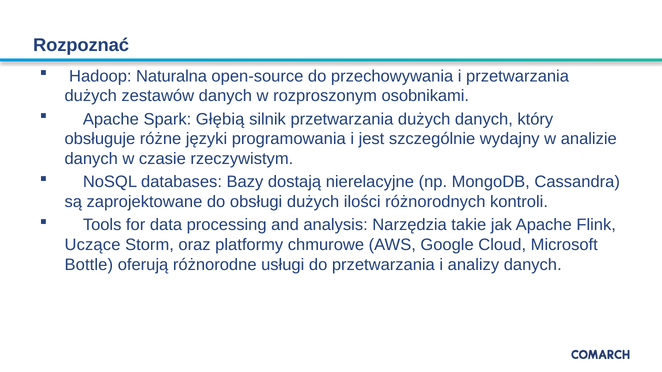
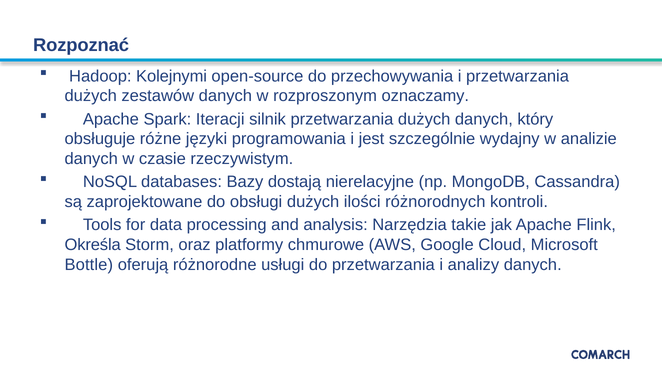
Naturalna: Naturalna -> Kolejnymi (172, 76)
osobnikami: osobnikami -> oznaczamy (425, 96)
Głębią: Głębią -> Iteracji (220, 119)
Uczące: Uczące -> Określa (93, 245)
